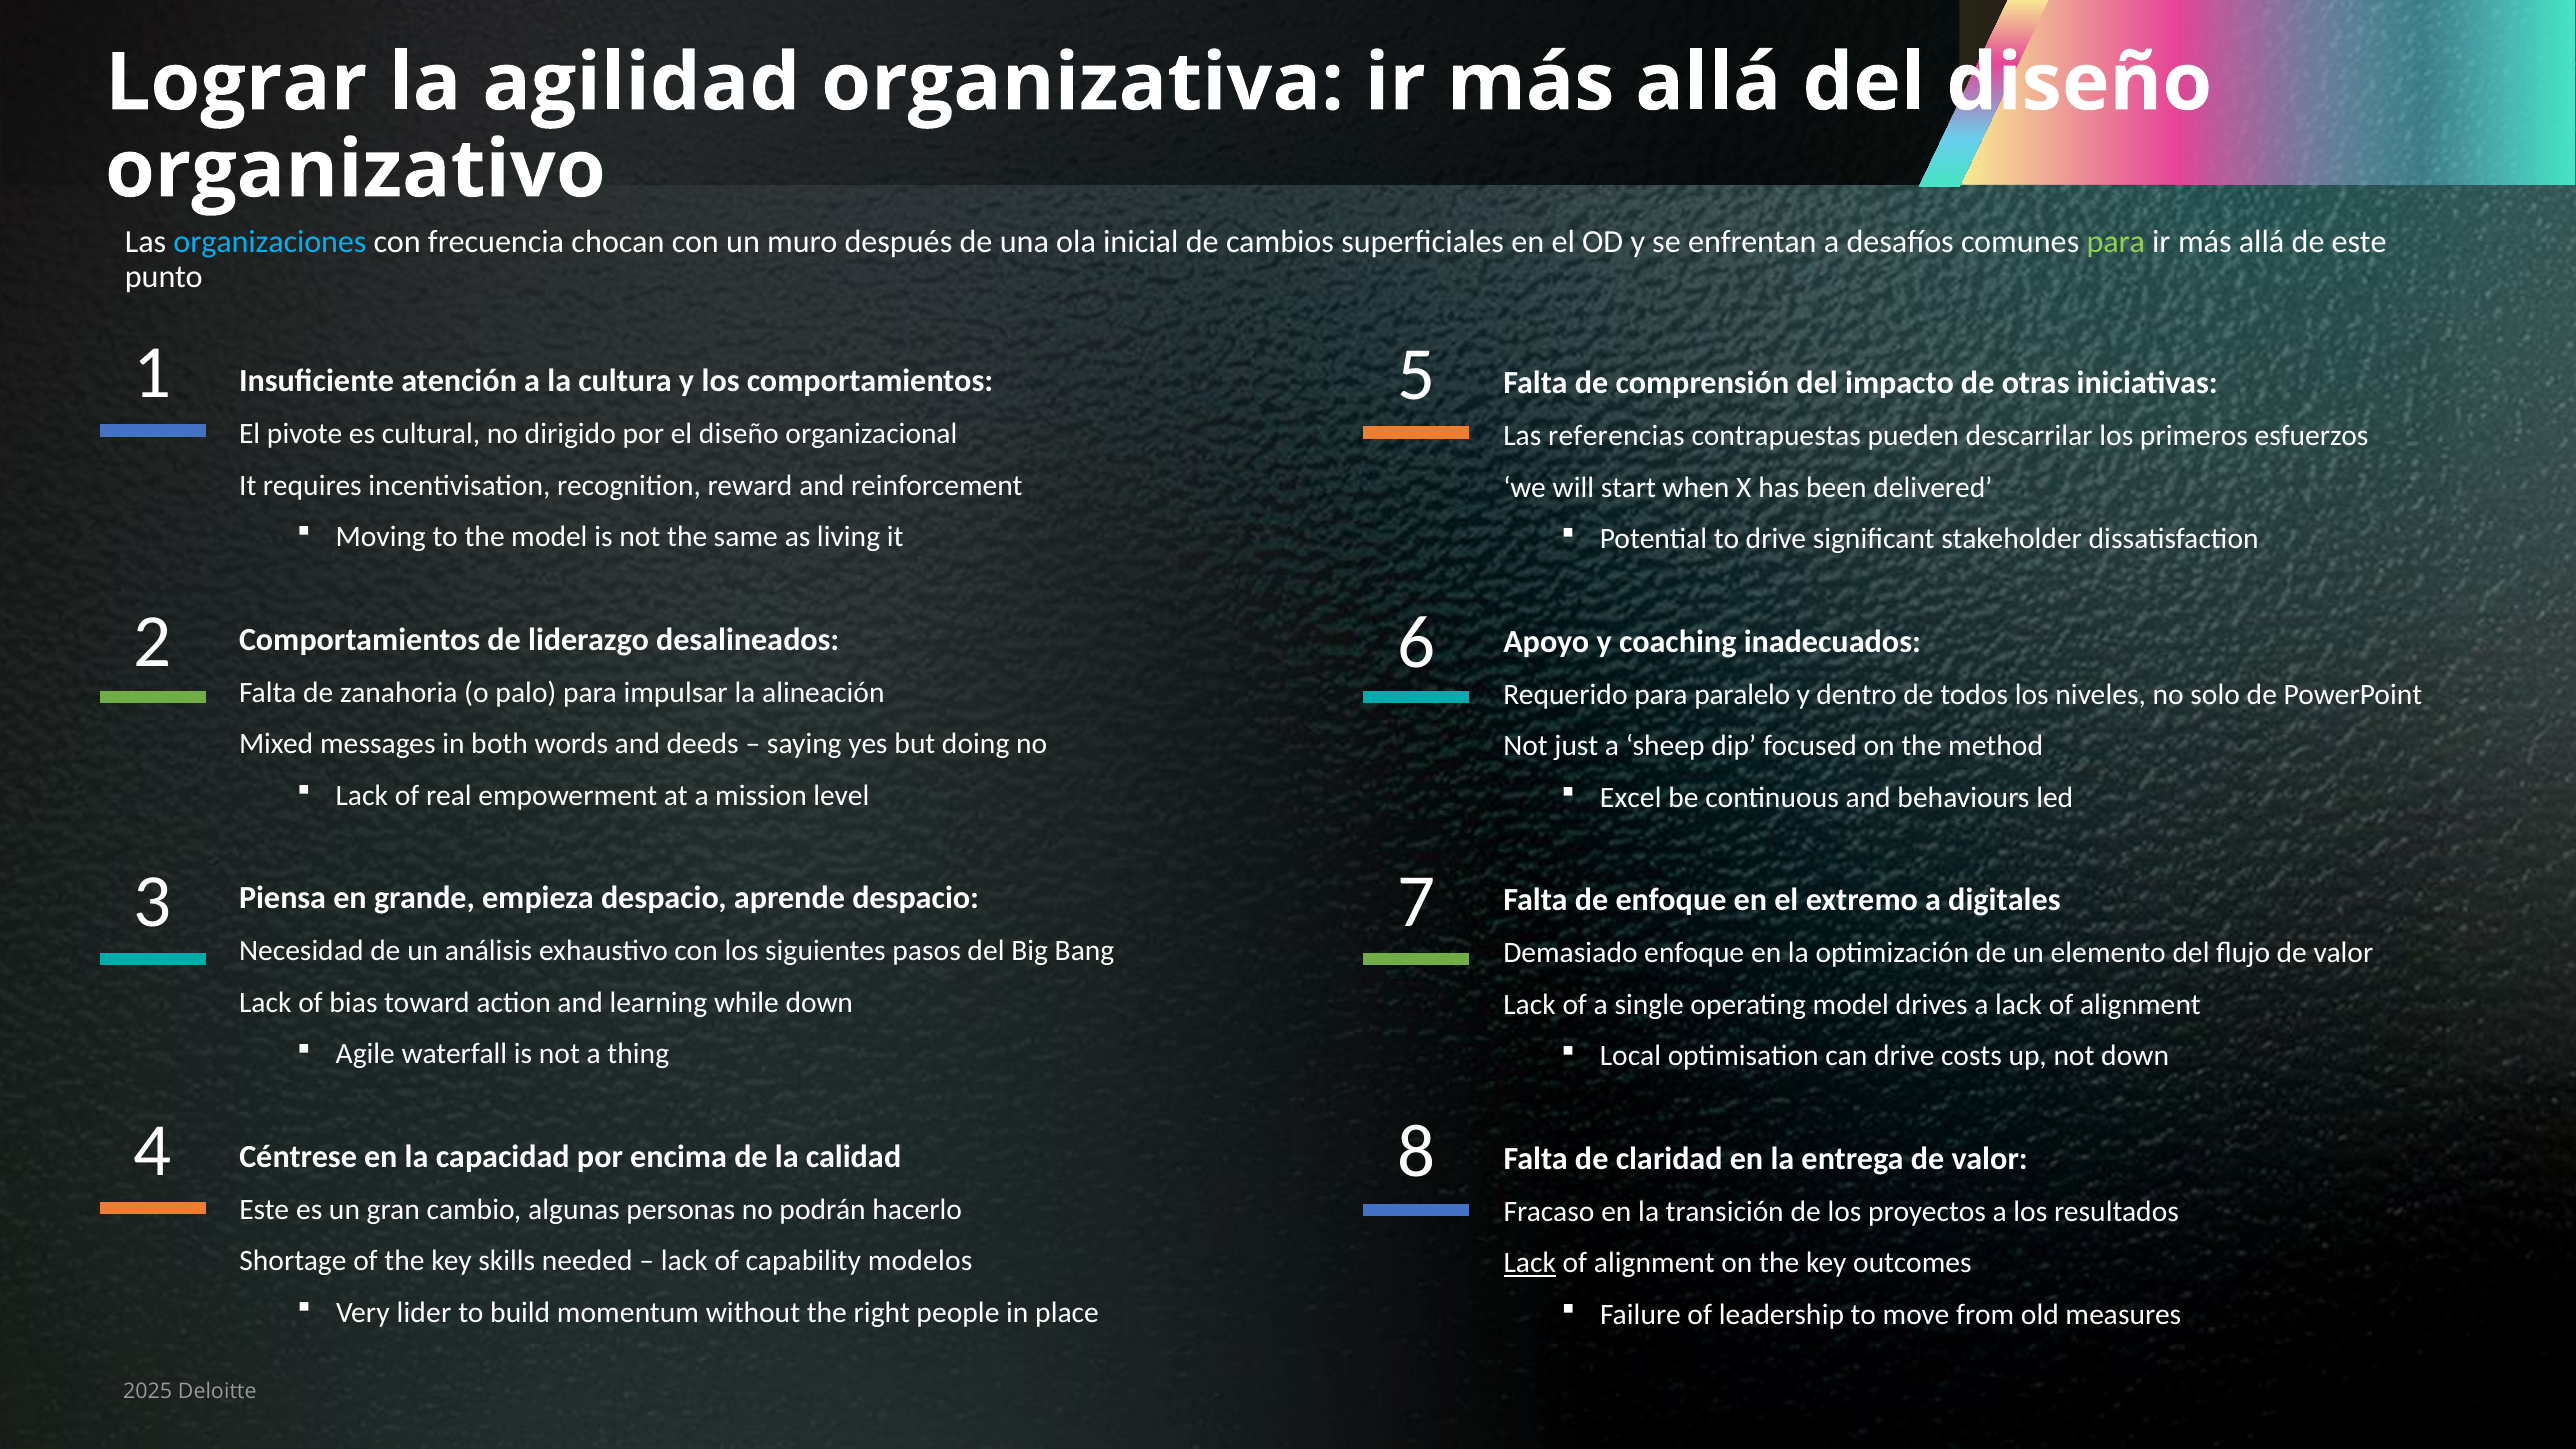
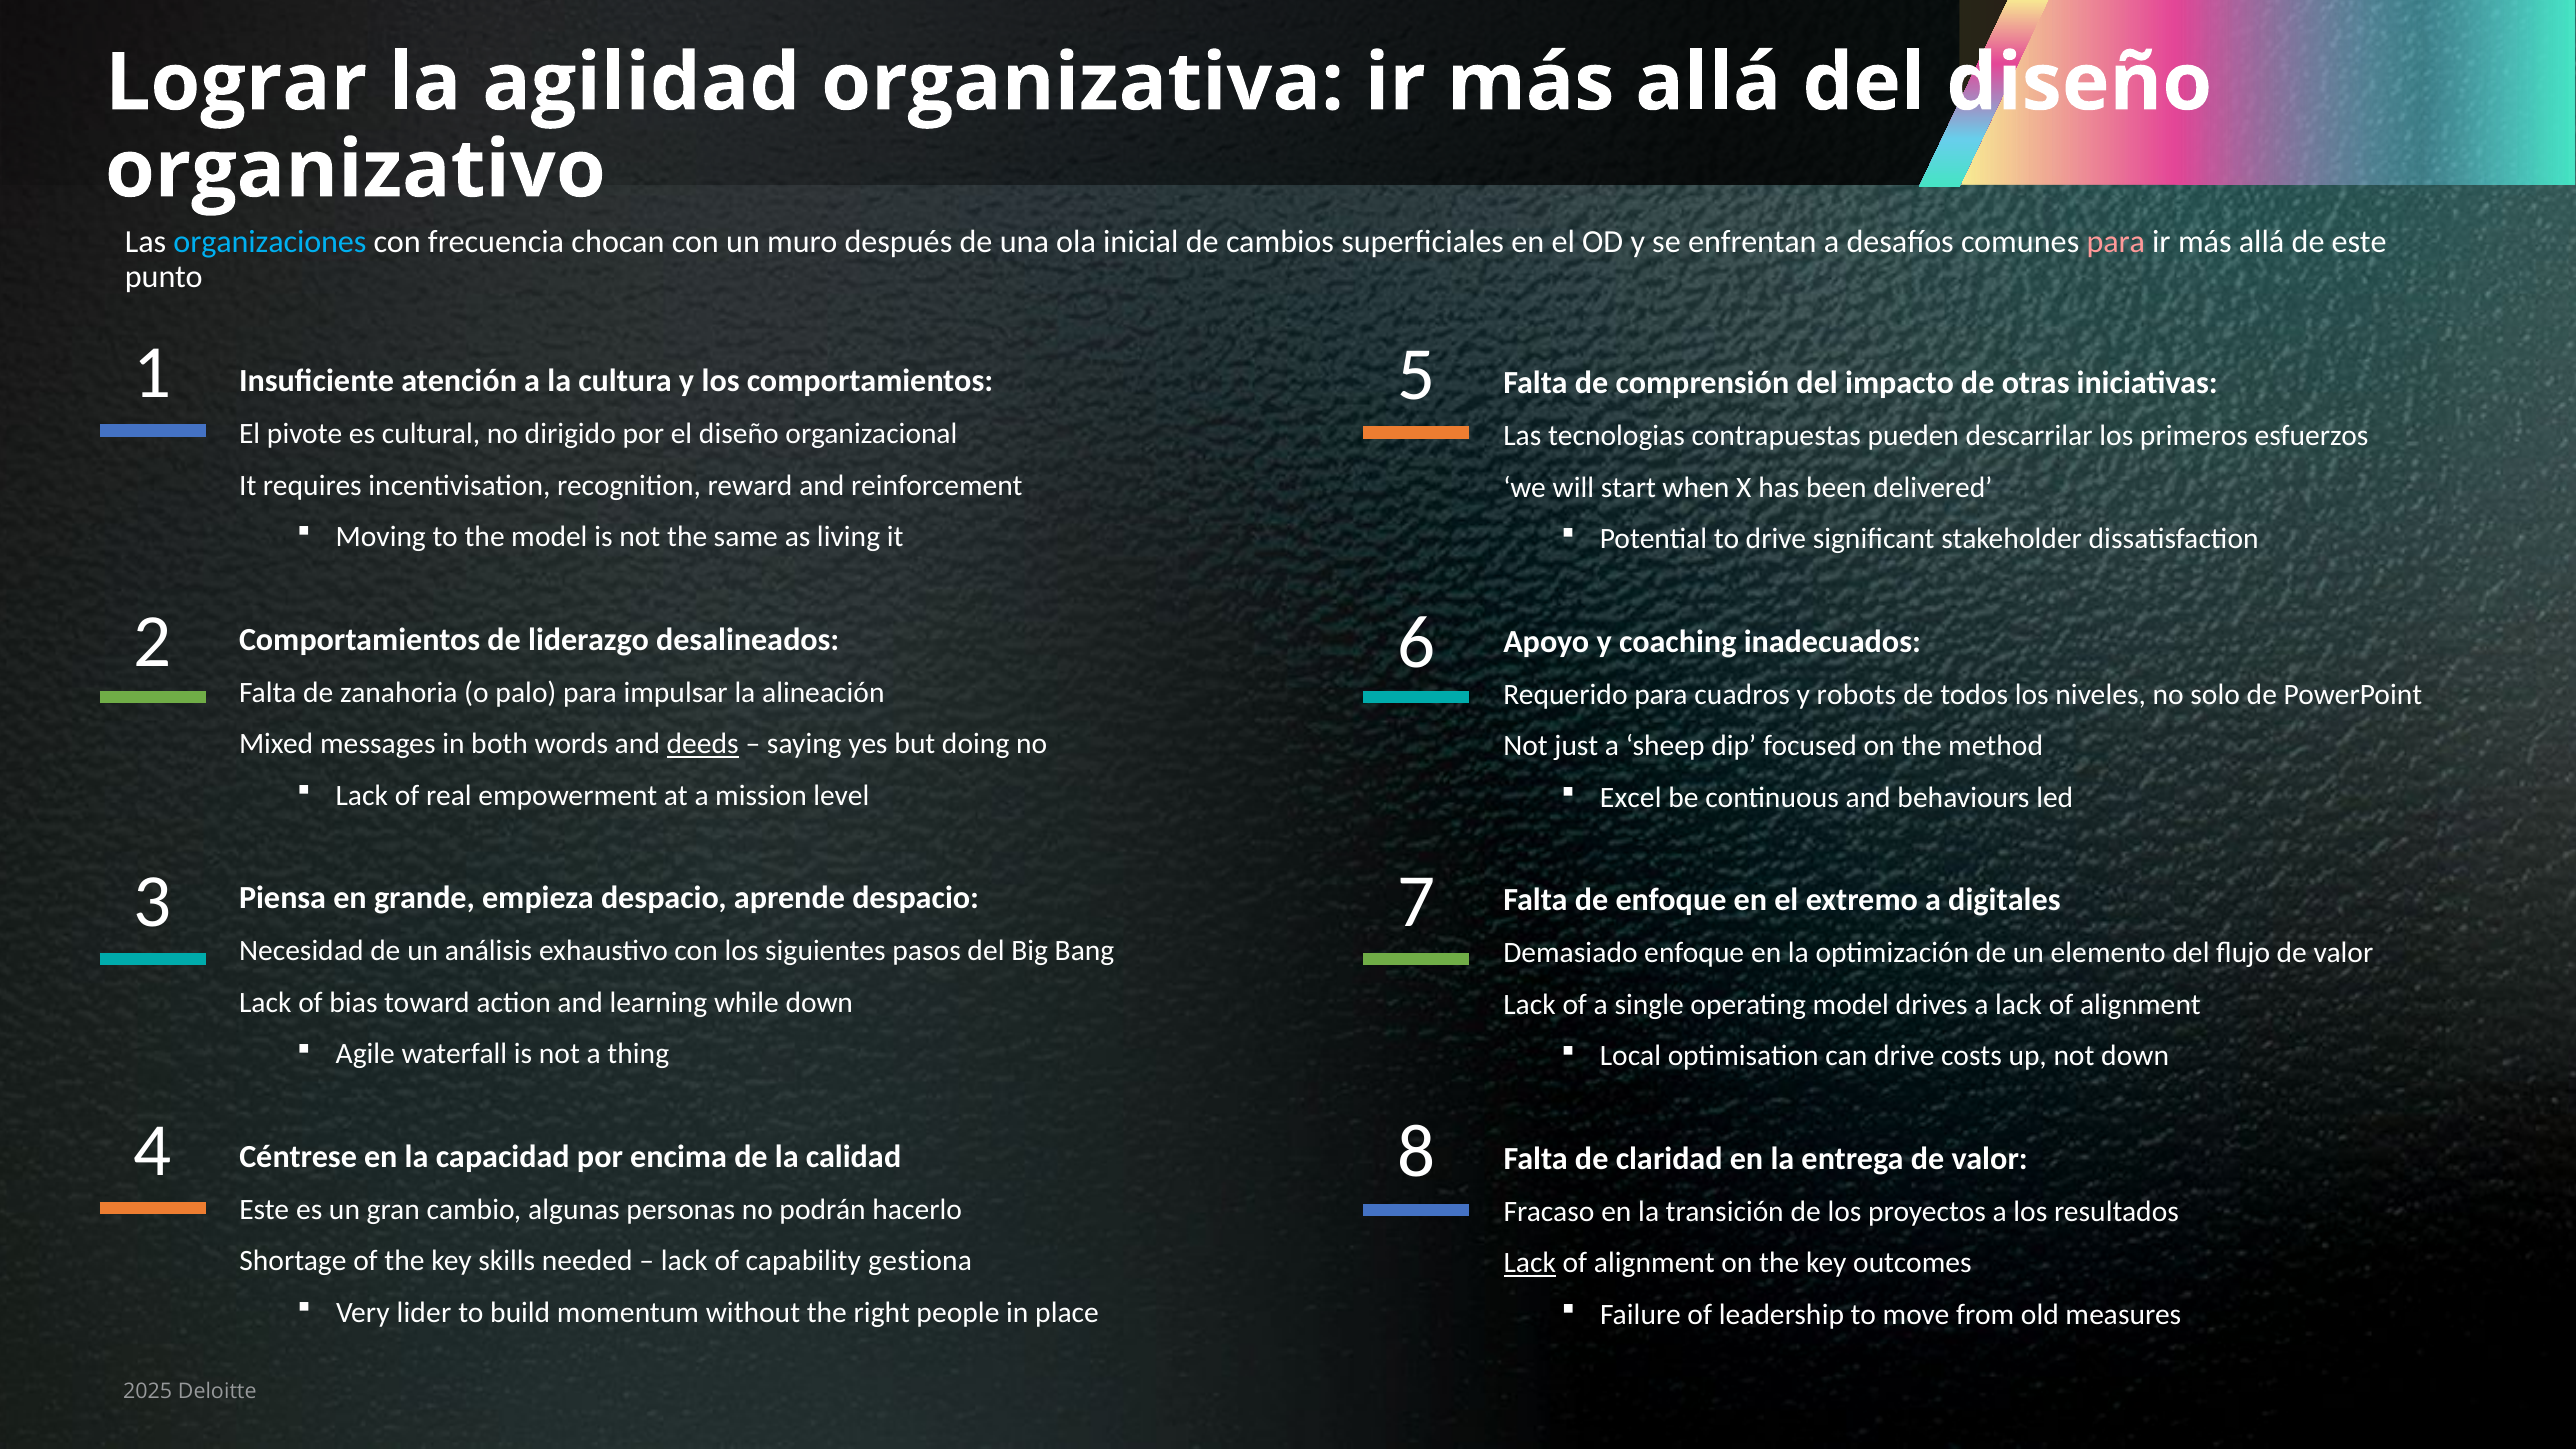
para colour: light green -> pink (2116, 242)
referencias: referencias -> tecnologias (1616, 436)
paralelo: paralelo -> cuadros (1742, 694)
dentro: dentro -> robots (1856, 694)
deeds underline: none -> present (703, 744)
modelos: modelos -> gestiona (920, 1261)
